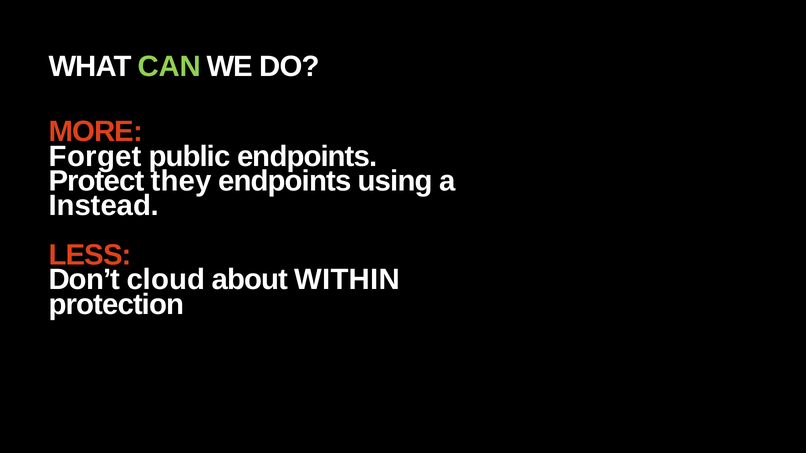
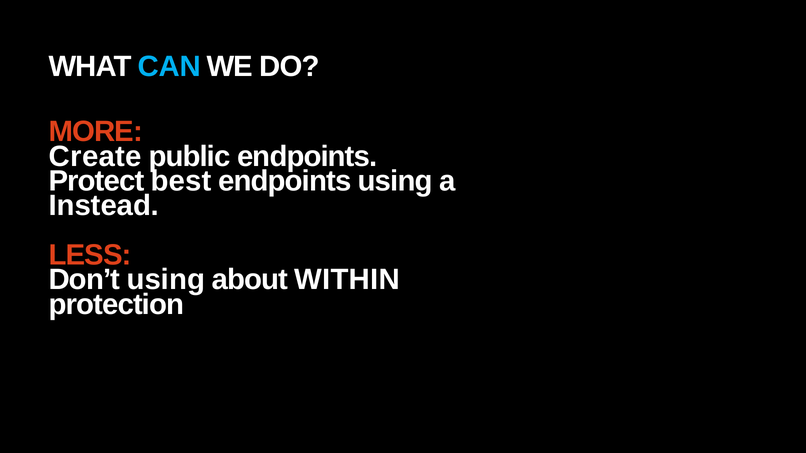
CAN colour: light green -> light blue (169, 67)
Forget: Forget -> Create (95, 157)
they: they -> best (181, 181)
Don’t cloud: cloud -> using (166, 280)
